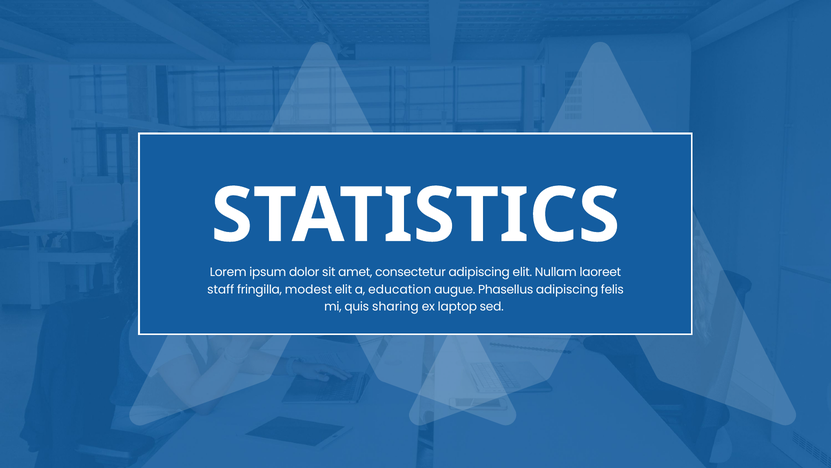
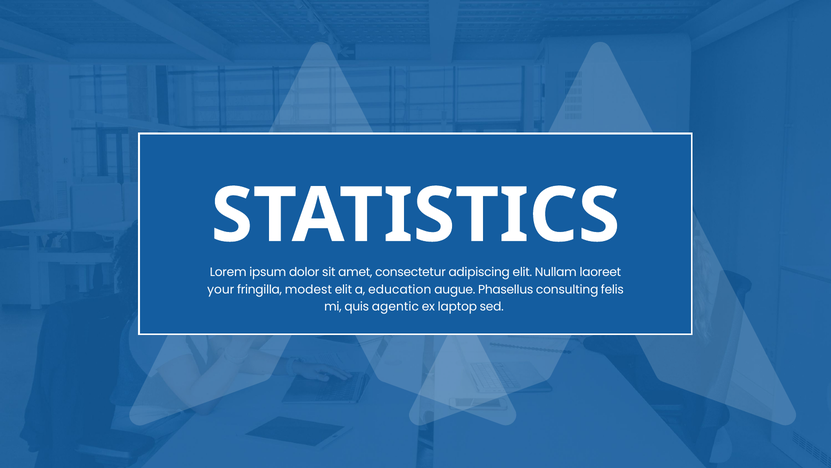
staff: staff -> your (221, 289)
Phasellus adipiscing: adipiscing -> consulting (567, 289)
sharing: sharing -> agentic (395, 306)
